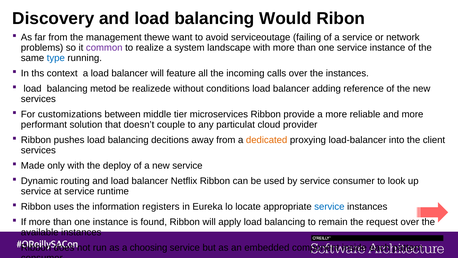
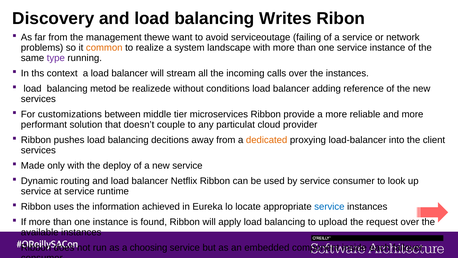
Would: Would -> Writes (285, 18)
common colour: purple -> orange (104, 48)
type colour: blue -> purple (56, 58)
feature: feature -> stream (181, 73)
registers: registers -> achieved (161, 206)
remain: remain -> upload (333, 222)
pattern: pattern -> failover (408, 247)
